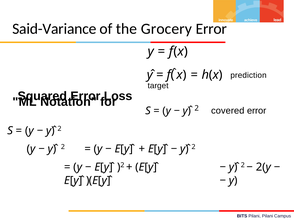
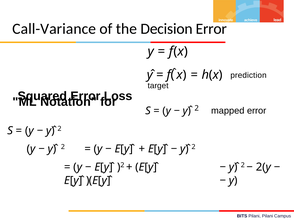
Said-Variance: Said-Variance -> Call-Variance (54, 29)
Grocery: Grocery -> Decision (167, 29)
covered: covered -> mapped (228, 111)
